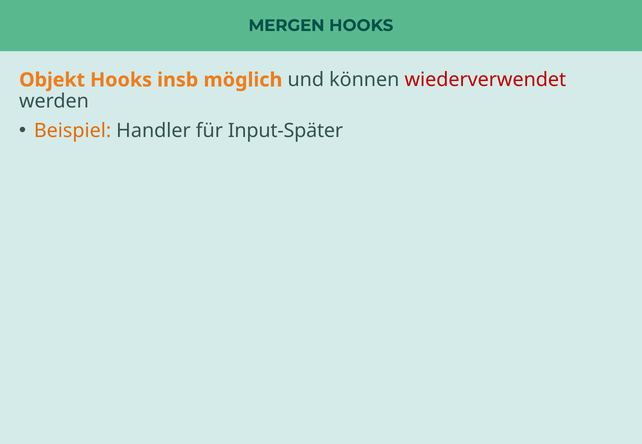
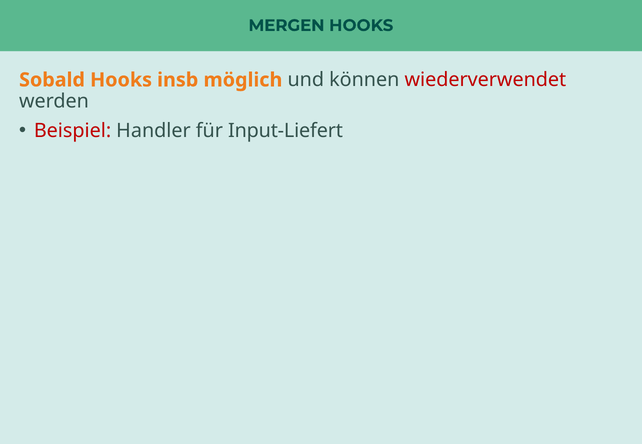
Objekt: Objekt -> Sobald (52, 80)
Beispiel colour: orange -> red (73, 131)
Input-Später: Input-Später -> Input-Liefert (285, 131)
